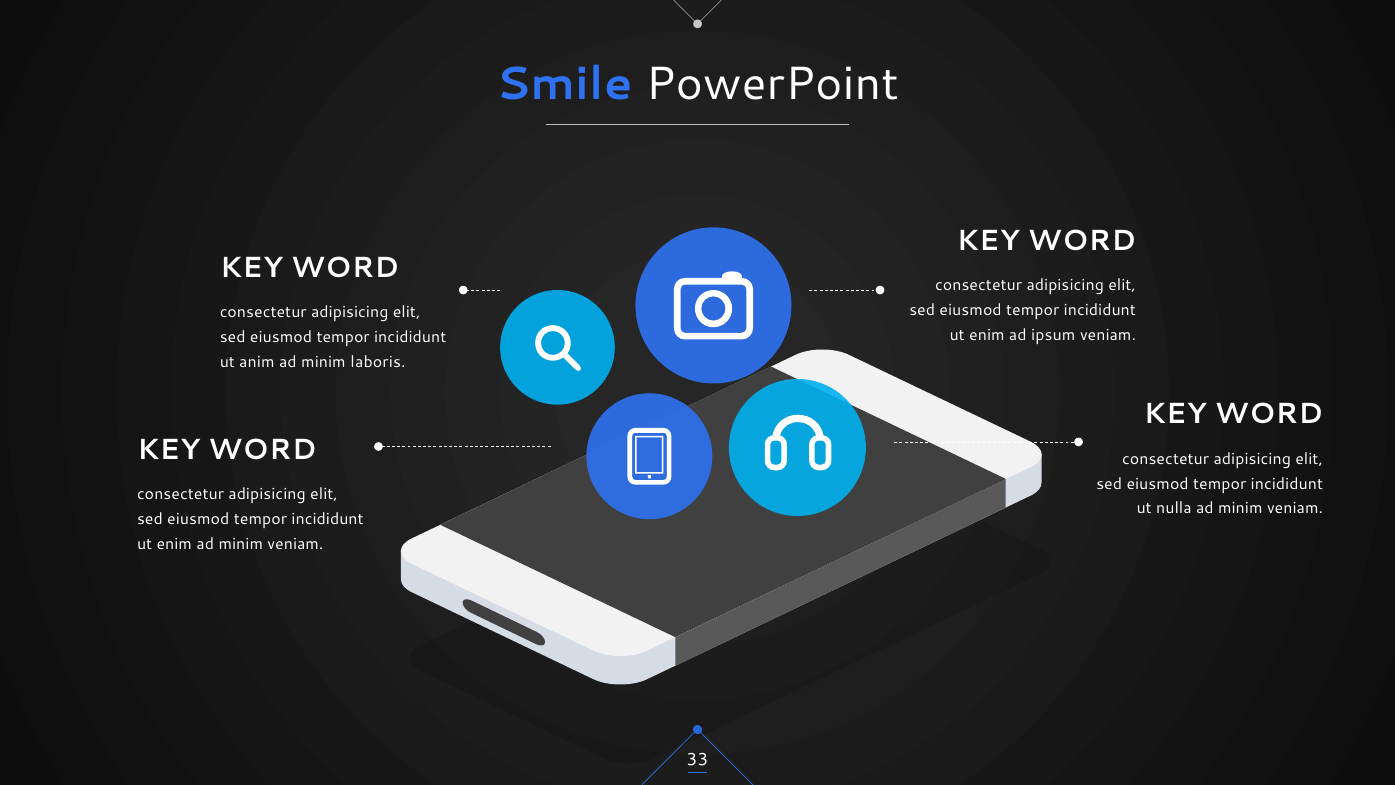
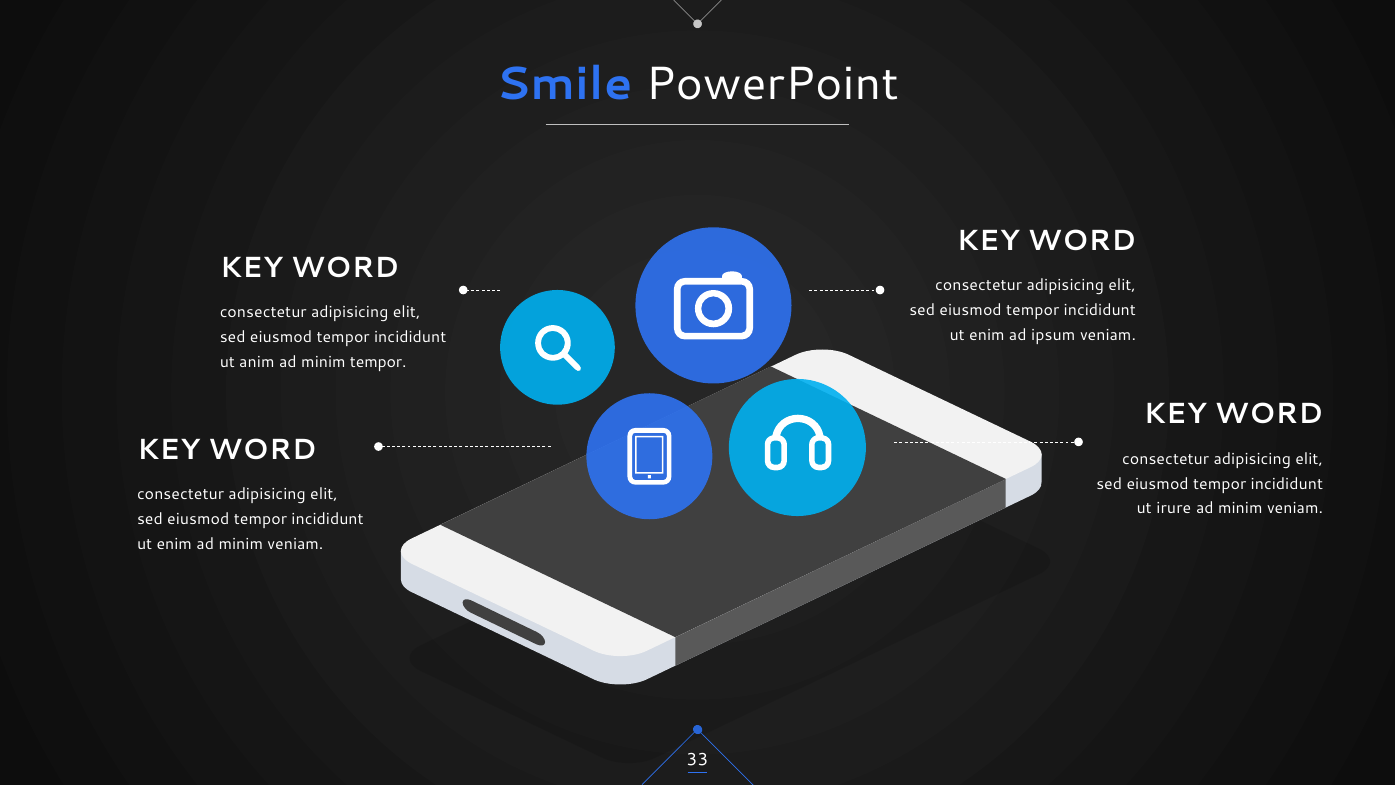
minim laboris: laboris -> tempor (378, 362)
nulla: nulla -> irure (1174, 508)
